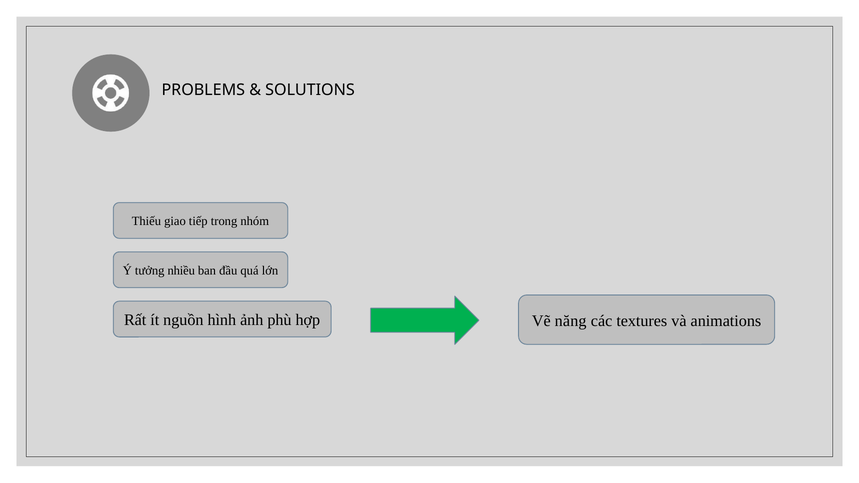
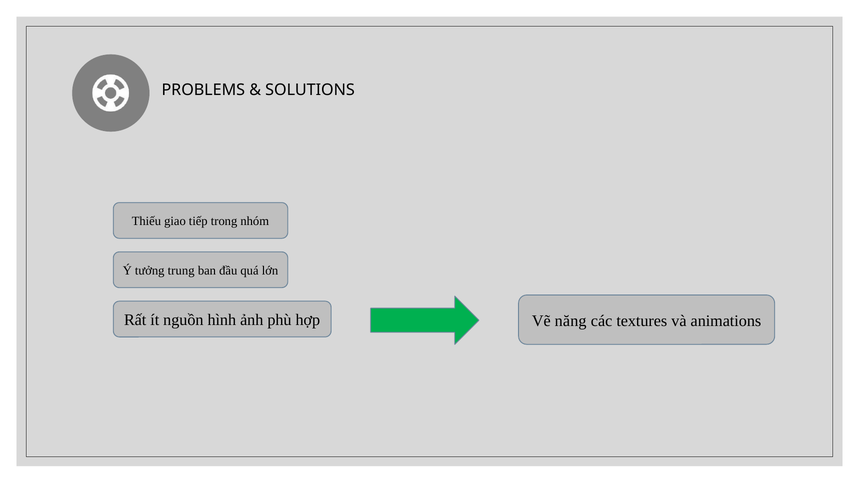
nhiều: nhiều -> trung (181, 271)
